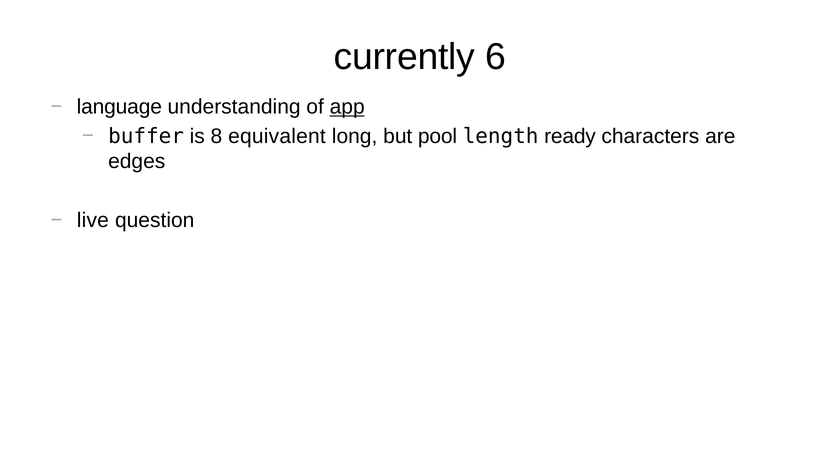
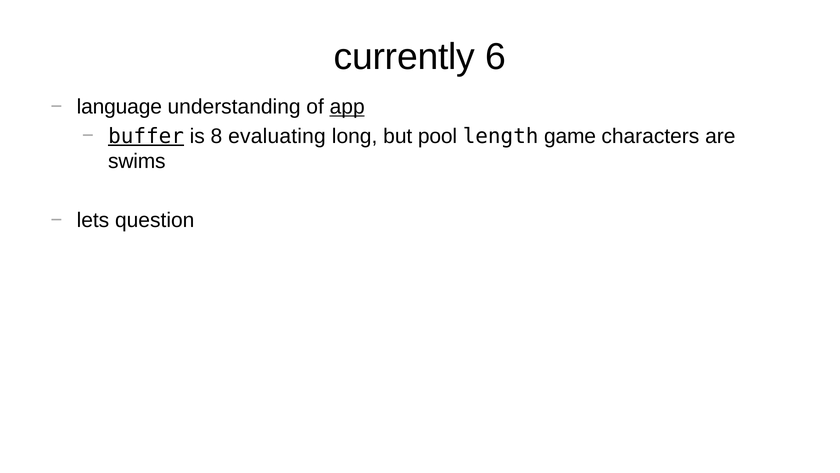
buffer underline: none -> present (146, 136)
equivalent: equivalent -> evaluating (277, 136)
ready: ready -> game (570, 136)
edges: edges -> swims (137, 161)
live: live -> lets (93, 220)
